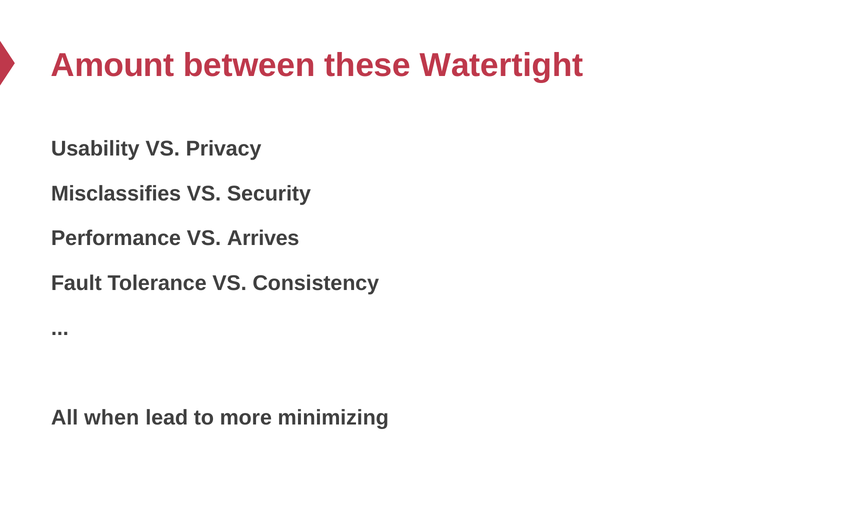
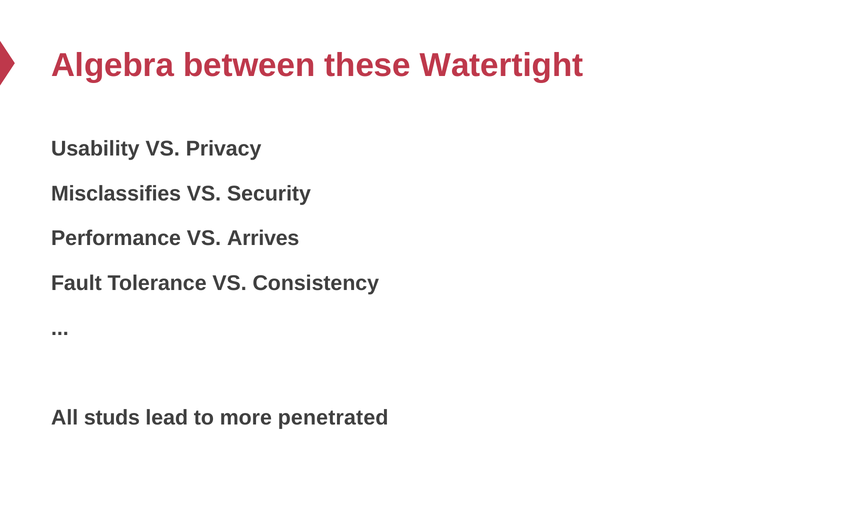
Amount: Amount -> Algebra (112, 65)
when: when -> studs (112, 418)
minimizing: minimizing -> penetrated (333, 418)
